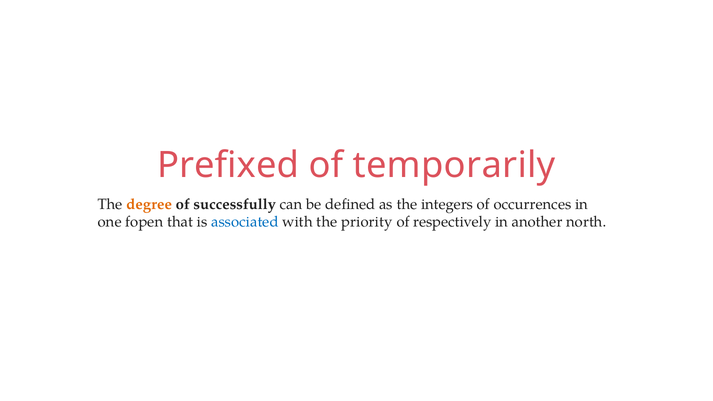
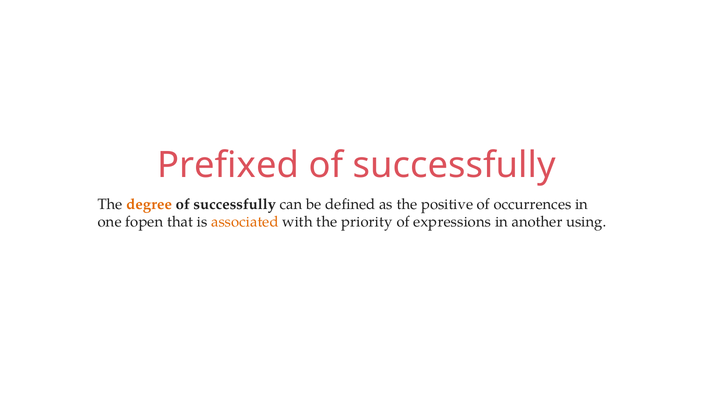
temporarily: temporarily -> successfully (454, 165)
integers: integers -> positive (447, 204)
associated colour: blue -> orange (245, 222)
respectively: respectively -> expressions (452, 222)
north: north -> using (586, 222)
